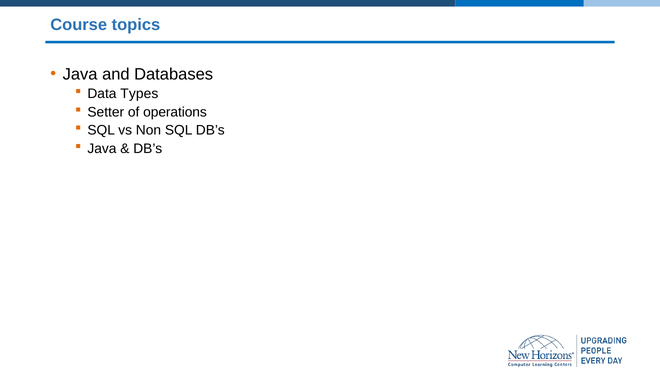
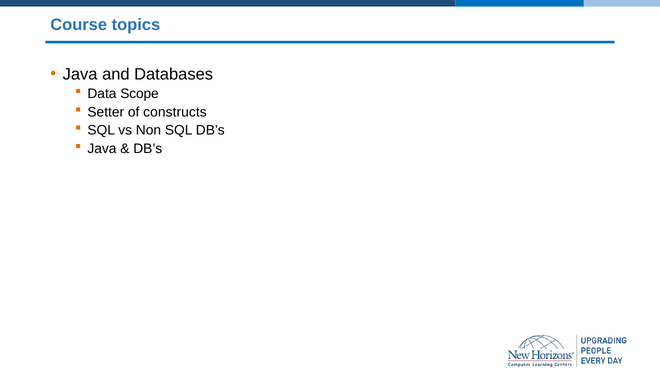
Types: Types -> Scope (139, 94)
operations: operations -> constructs (175, 112)
